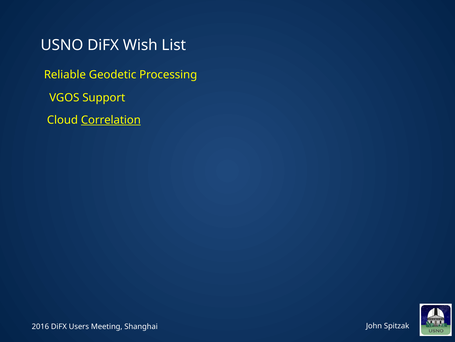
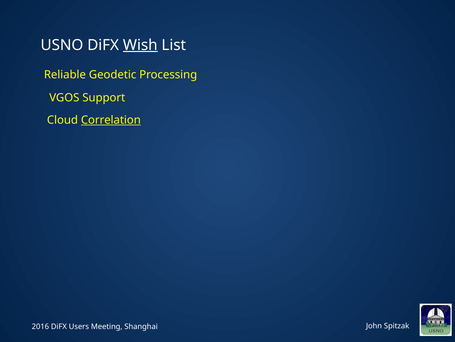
Wish underline: none -> present (140, 45)
